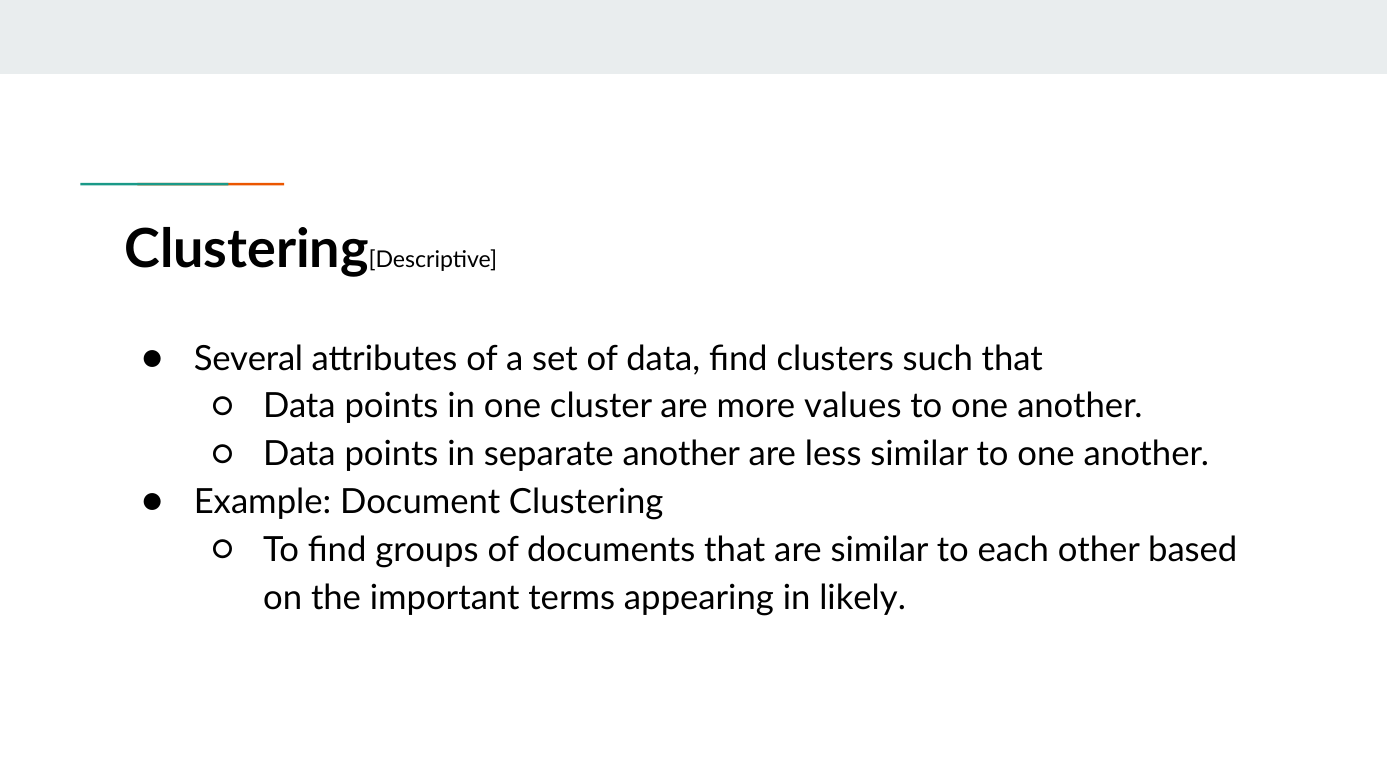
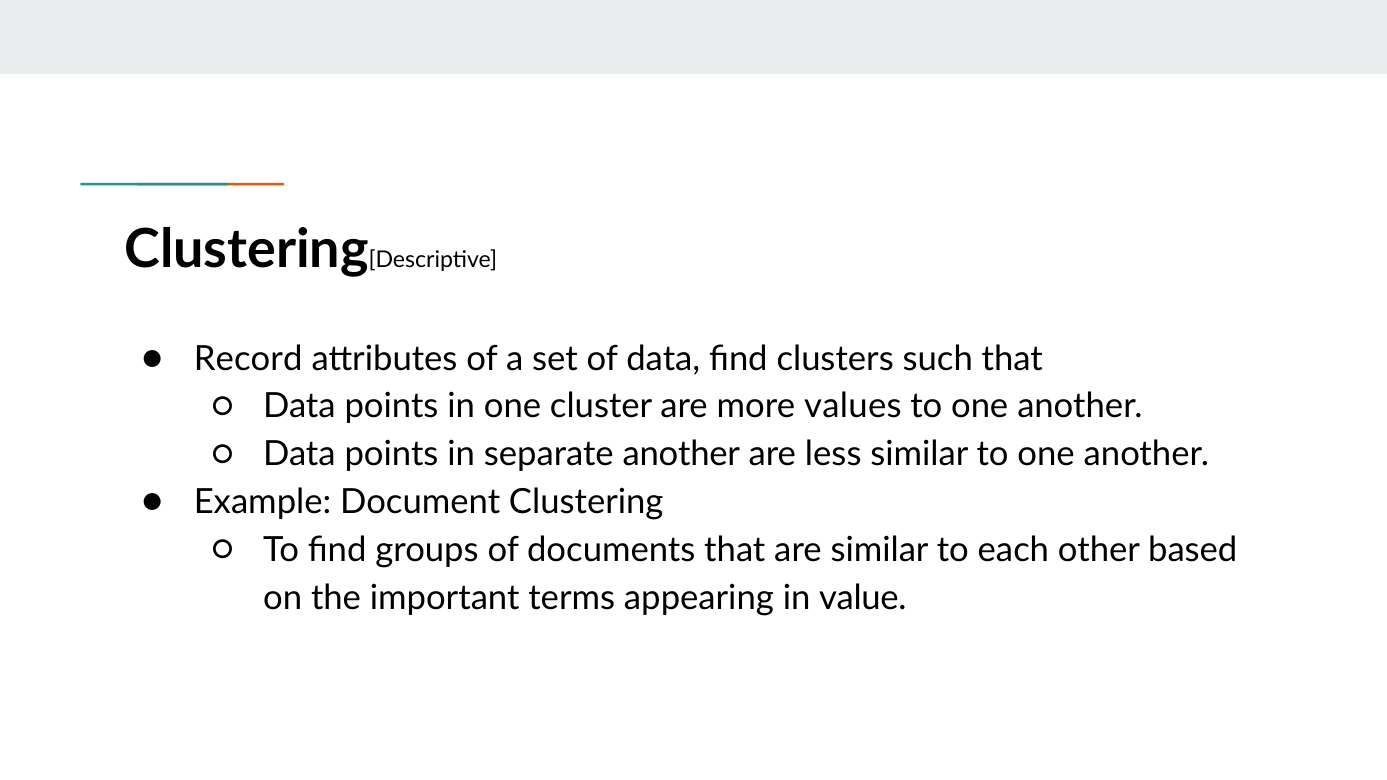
Several: Several -> Record (248, 359)
likely: likely -> value (863, 598)
